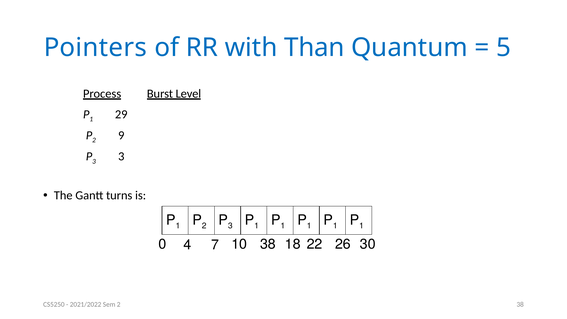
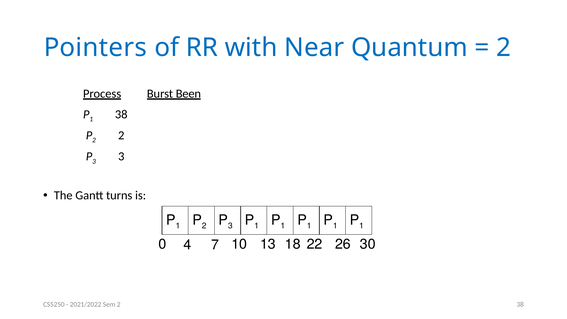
Than: Than -> Near (314, 48)
5: 5 -> 2 (504, 48)
Level: Level -> Been (188, 94)
29: 29 -> 38 (121, 114)
2 9: 9 -> 2 (121, 135)
10 38: 38 -> 13 (268, 244)
